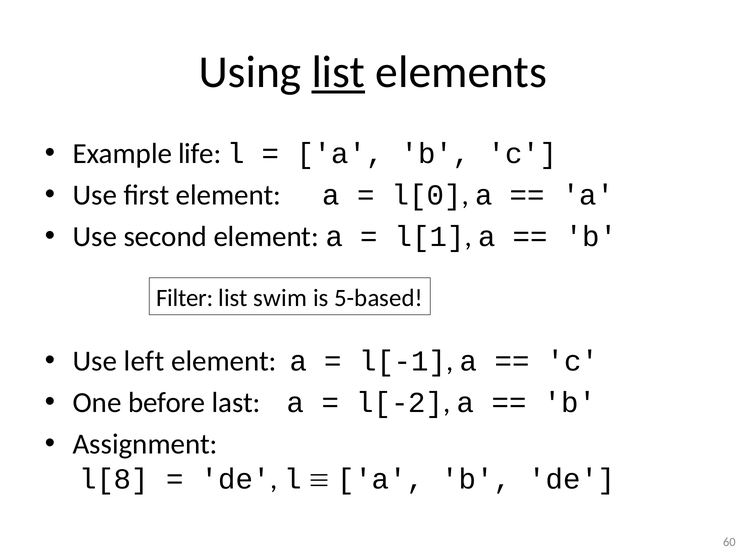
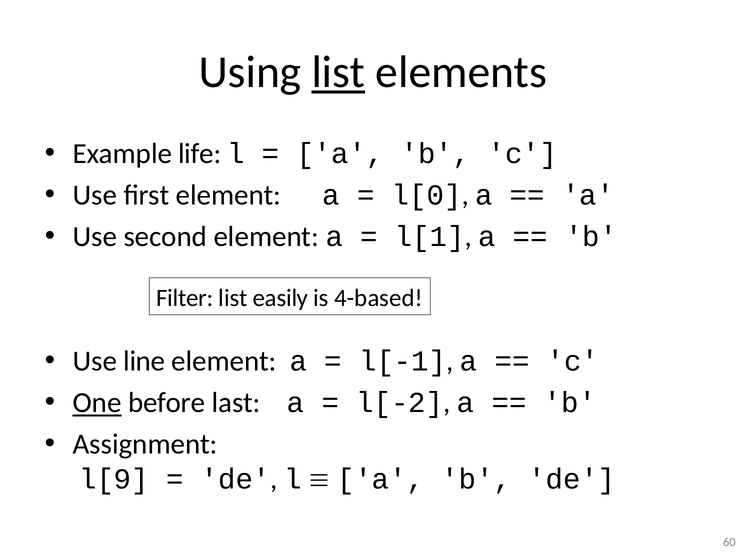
swim: swim -> easily (280, 298)
5-based: 5-based -> 4-based (378, 298)
left: left -> line (144, 361)
One underline: none -> present (97, 403)
l[8: l[8 -> l[9 (114, 479)
